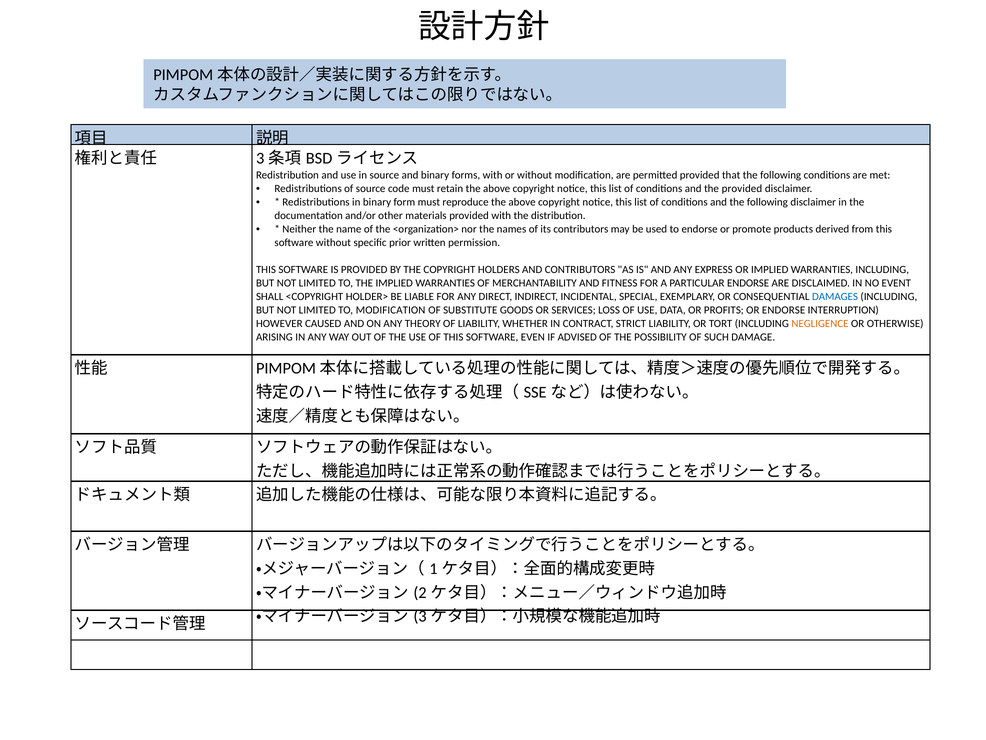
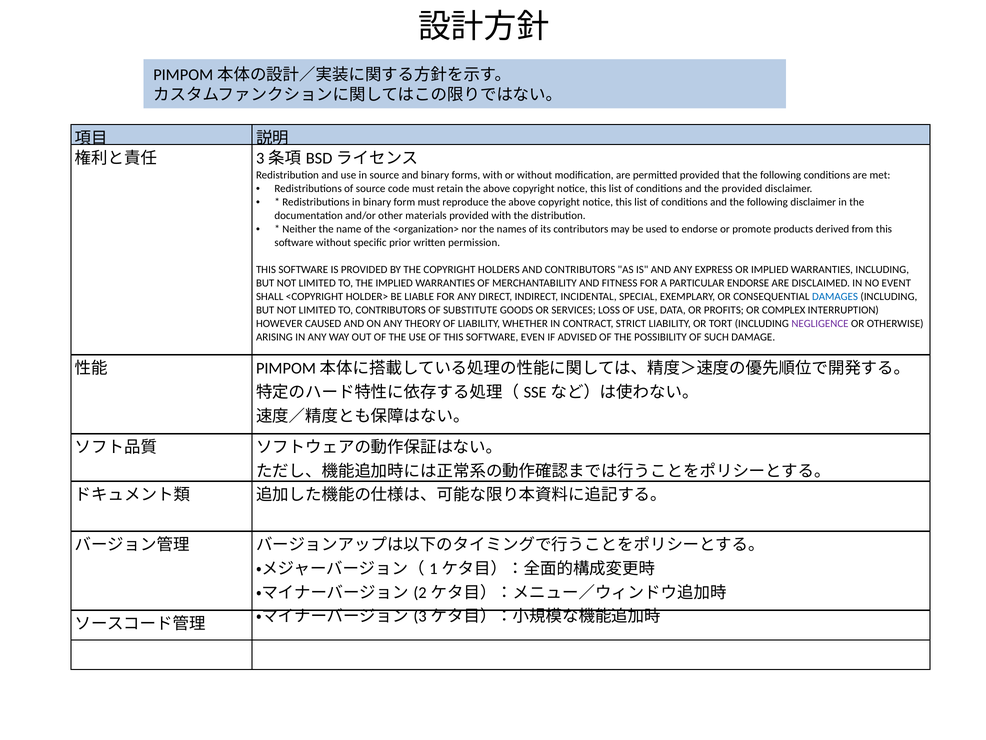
TO MODIFICATION: MODIFICATION -> CONTRIBUTORS (391, 310)
OR ENDORSE: ENDORSE -> COMPLEX (784, 310)
NEGLIGENCE colour: orange -> purple (820, 323)
